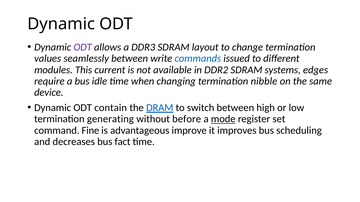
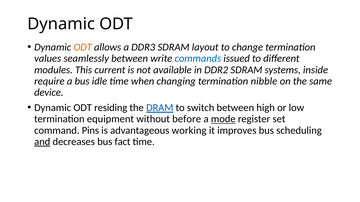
ODT colour: purple -> orange (83, 47)
edges: edges -> inside (316, 70)
contain: contain -> residing (111, 108)
generating: generating -> equipment (110, 119)
Fine: Fine -> Pins (90, 131)
improve: improve -> working (189, 131)
and underline: none -> present (42, 142)
